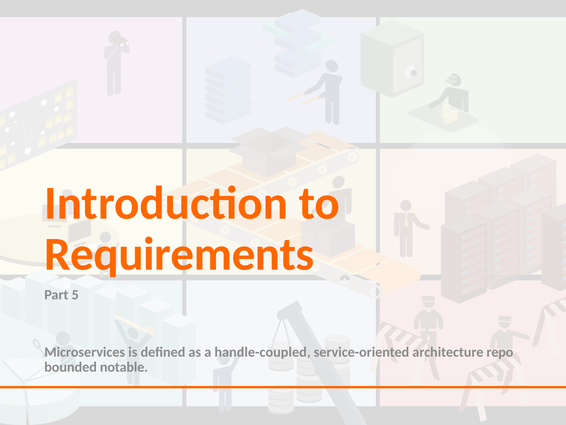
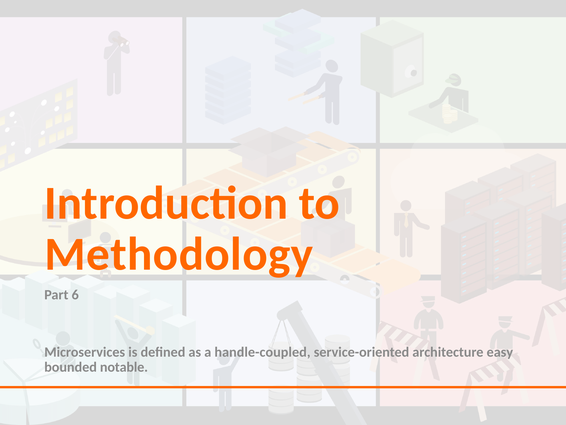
Requirements: Requirements -> Methodology (179, 254)
5: 5 -> 6 (75, 294)
repo: repo -> easy (500, 352)
